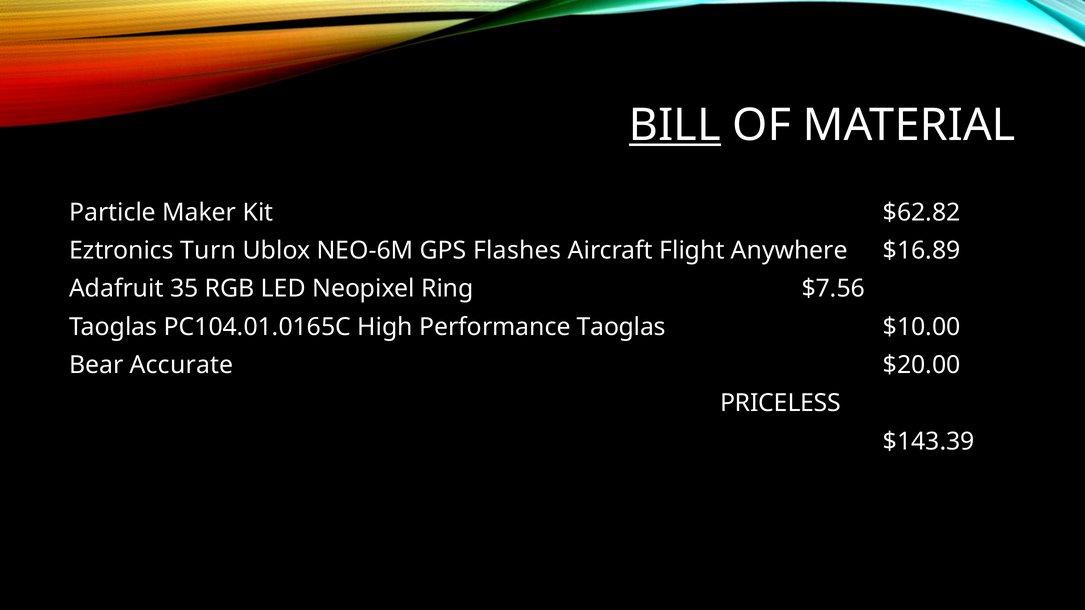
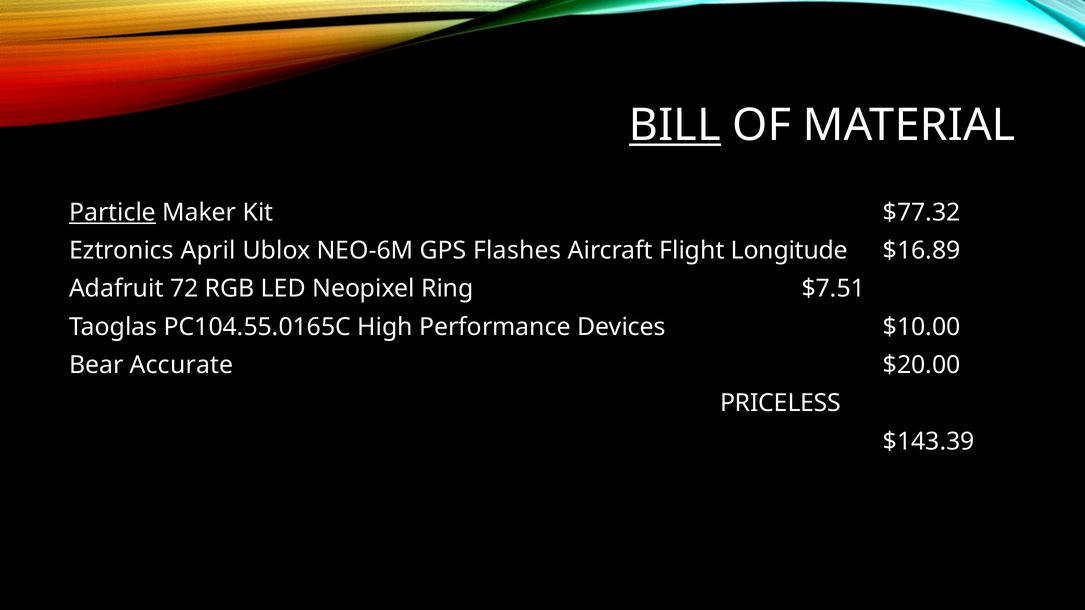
Particle underline: none -> present (113, 213)
$62.82: $62.82 -> $77.32 (922, 213)
Turn: Turn -> April (208, 251)
Anywhere: Anywhere -> Longitude (789, 251)
35: 35 -> 72 (184, 289)
$7.56: $7.56 -> $7.51 (833, 289)
PC104.01.0165C: PC104.01.0165C -> PC104.55.0165C (257, 327)
Performance Taoglas: Taoglas -> Devices (621, 327)
